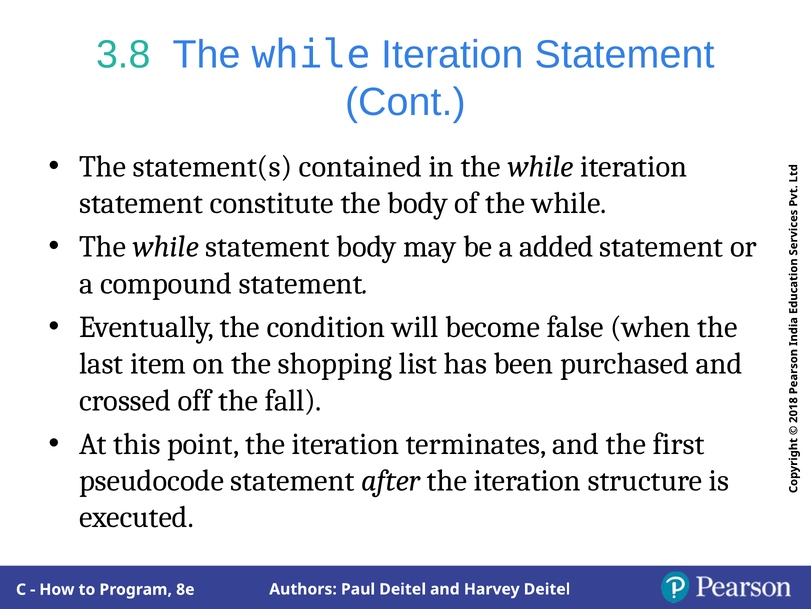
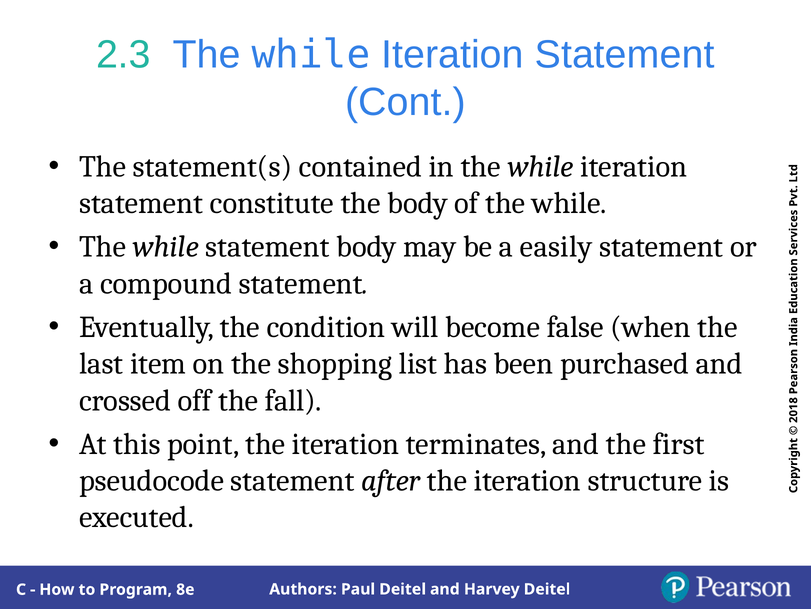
3.8: 3.8 -> 2.3 (123, 55)
added: added -> easily (556, 247)
